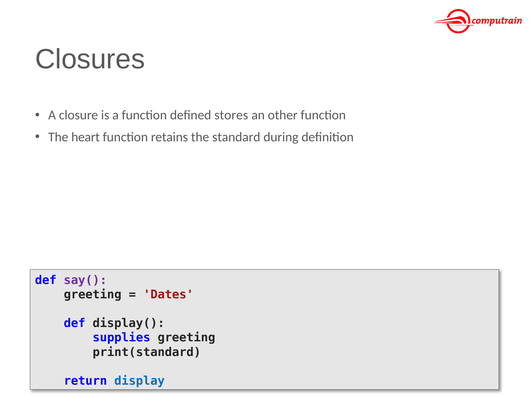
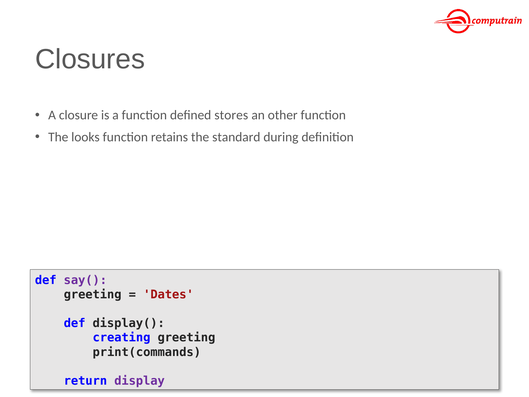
heart: heart -> looks (86, 137)
supplies: supplies -> creating (122, 337)
print(standard: print(standard -> print(commands (147, 352)
display colour: blue -> purple (140, 381)
